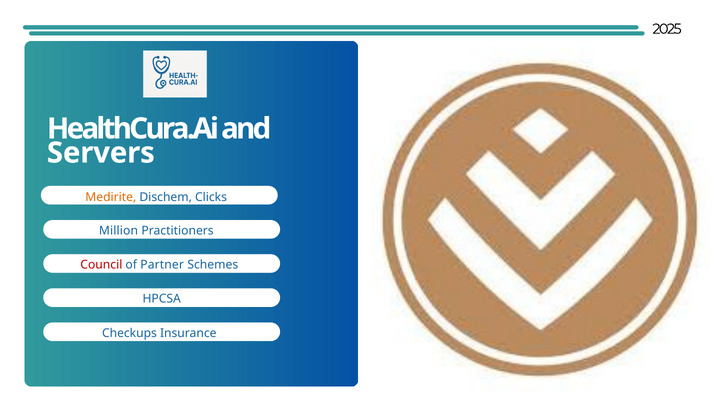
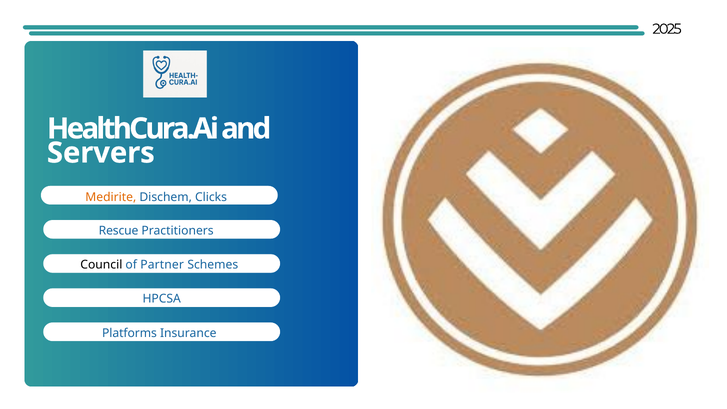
Million: Million -> Rescue (119, 231)
Council colour: red -> black (101, 265)
Checkups: Checkups -> Platforms (129, 333)
